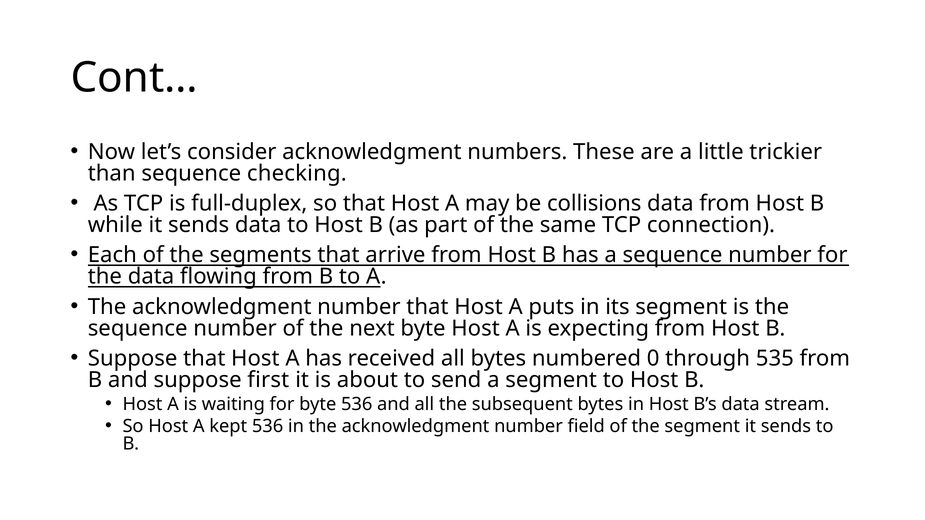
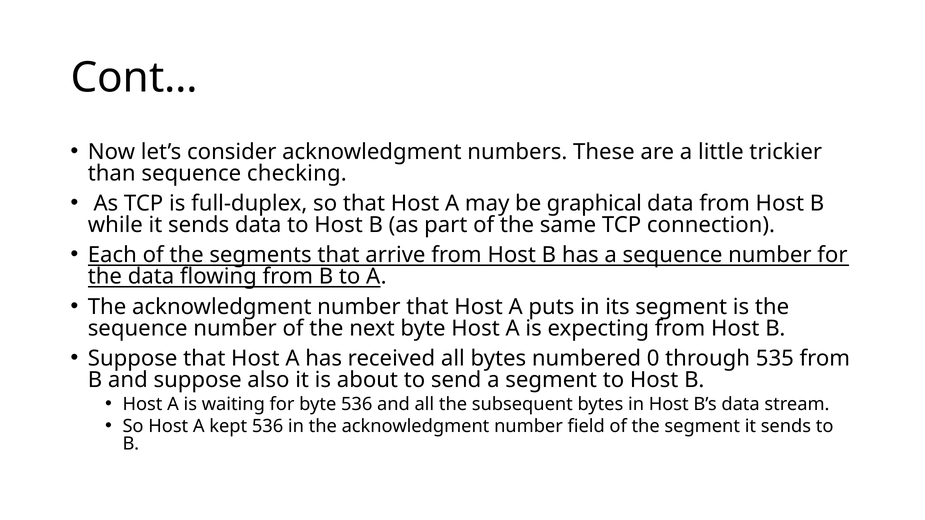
collisions: collisions -> graphical (594, 204)
first: first -> also (268, 380)
